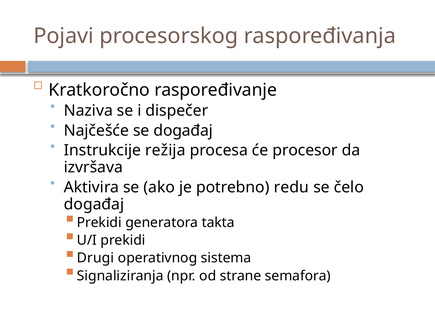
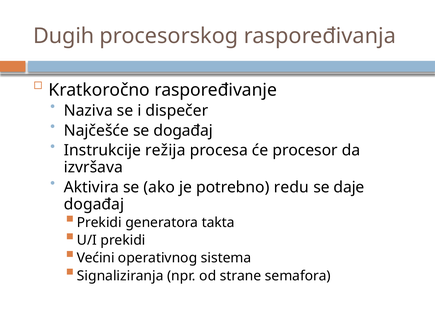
Pojavi: Pojavi -> Dugih (64, 36)
čelo: čelo -> daje (349, 187)
Drugi: Drugi -> Većini (96, 258)
